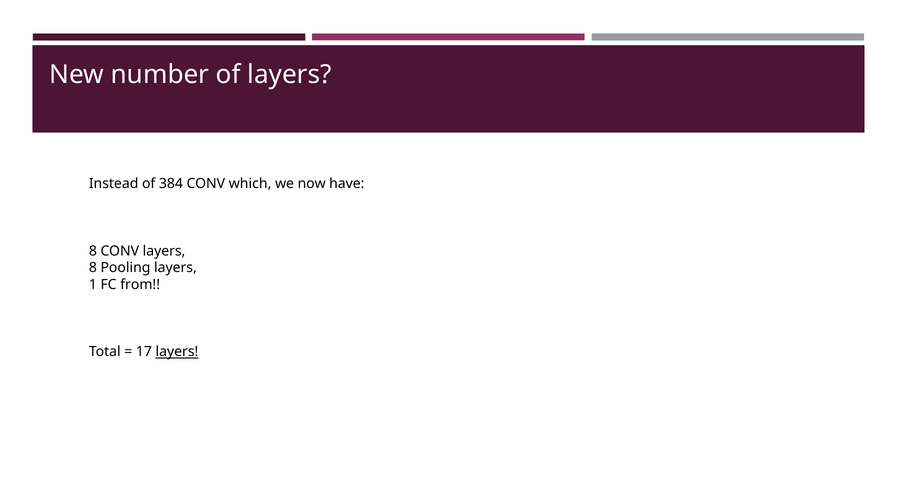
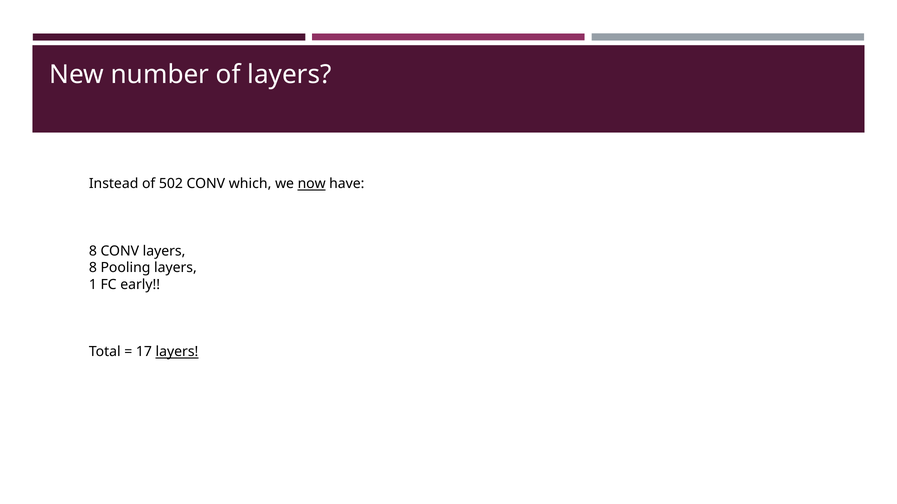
384: 384 -> 502 (171, 184)
now underline: none -> present (312, 184)
from: from -> early (140, 285)
